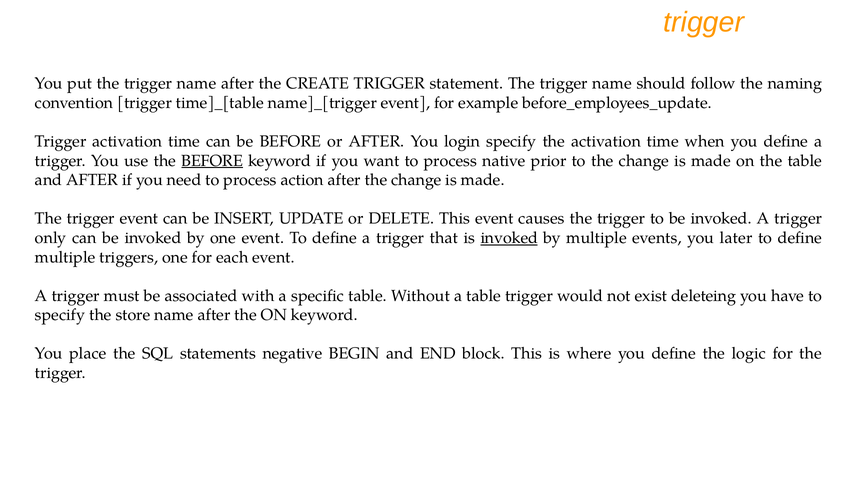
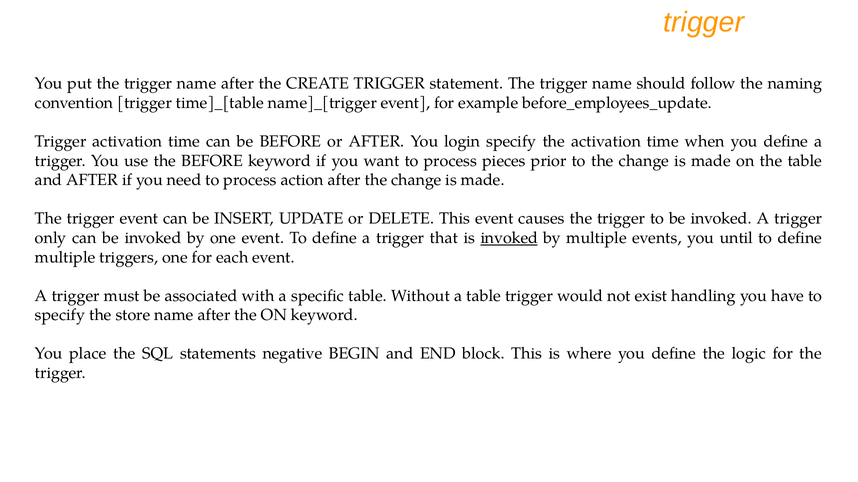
BEFORE underline: present -> none (212, 161)
native: native -> pieces (504, 161)
later: later -> until (736, 238)
deleteing: deleteing -> handling (704, 296)
